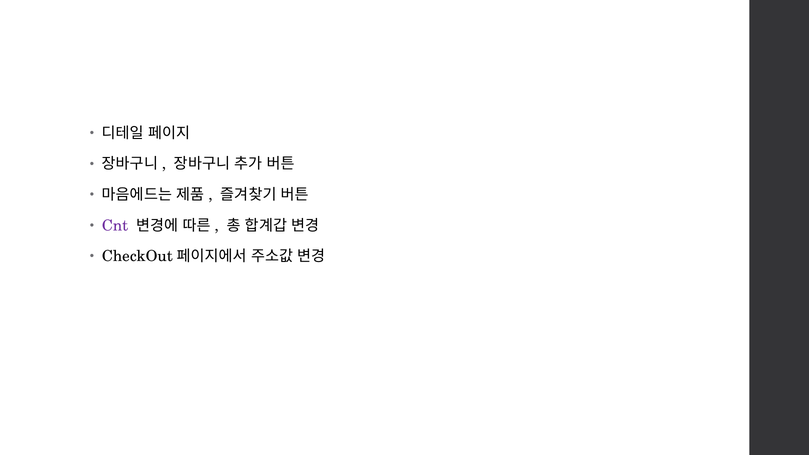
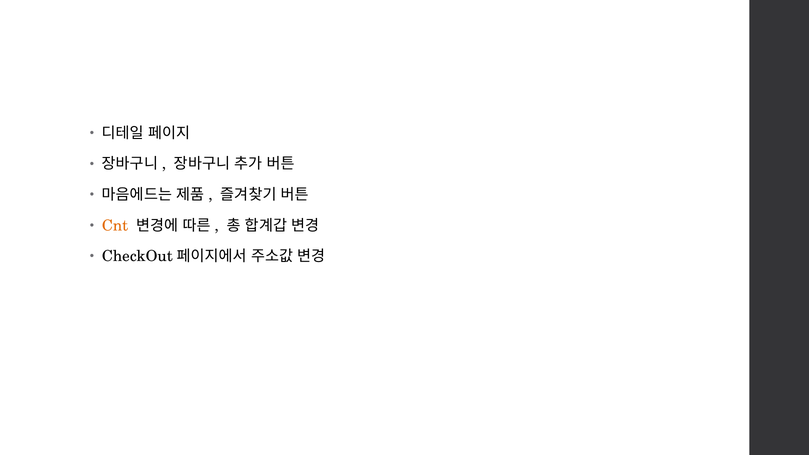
Cnt colour: purple -> orange (115, 226)
